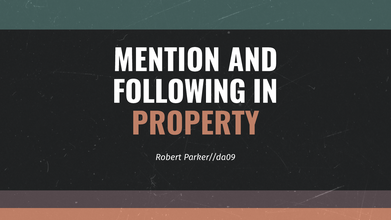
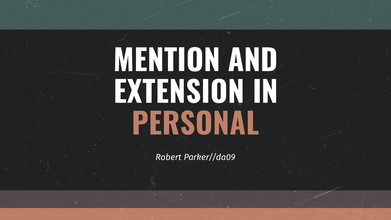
FOLLOWING: FOLLOWING -> EXTENSION (179, 93)
PROPERTY: PROPERTY -> PERSONAL (195, 125)
